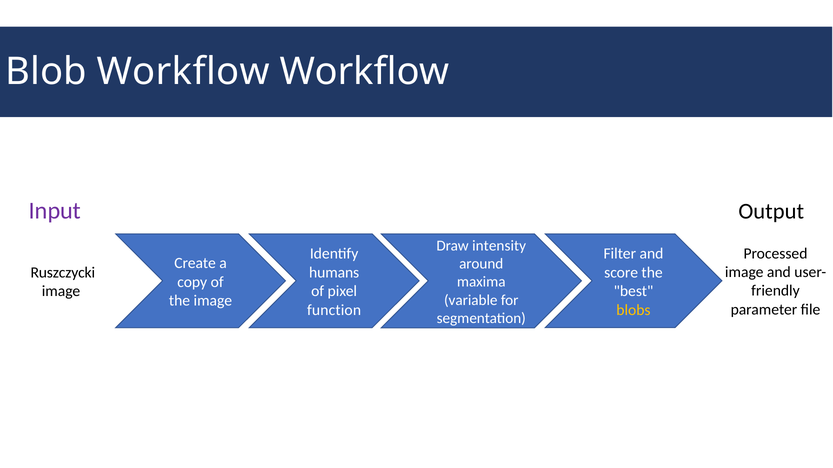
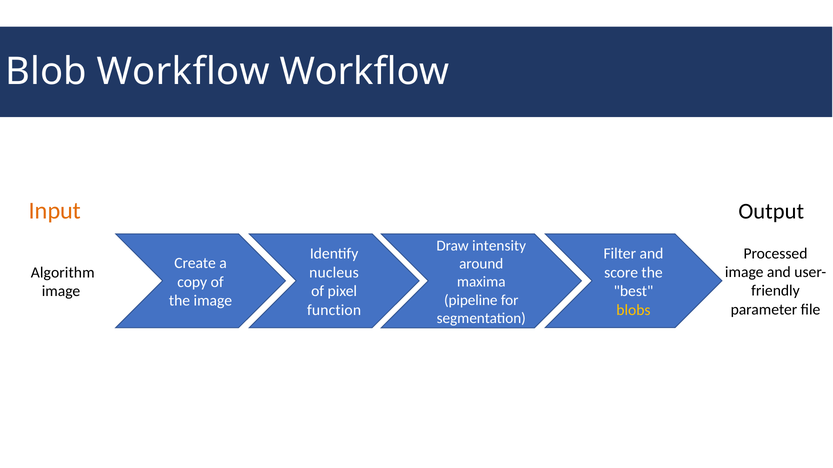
Input colour: purple -> orange (55, 211)
Ruszczycki: Ruszczycki -> Algorithm (63, 273)
humans: humans -> nucleus (334, 273)
variable: variable -> pipeline (471, 300)
